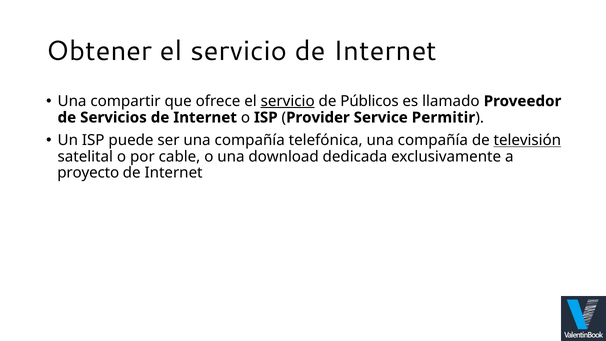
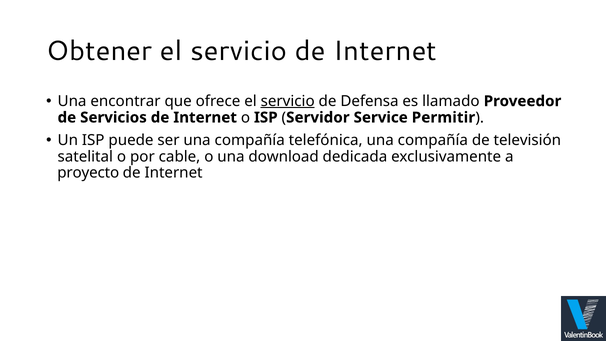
compartir: compartir -> encontrar (126, 101)
Públicos: Públicos -> Defensa (369, 101)
Provider: Provider -> Servidor (318, 117)
televisión underline: present -> none (527, 140)
